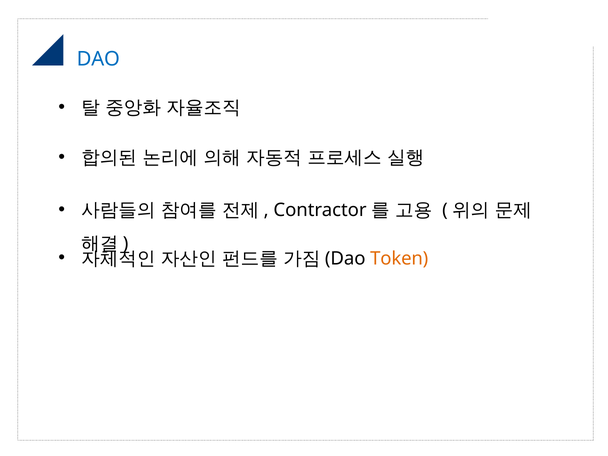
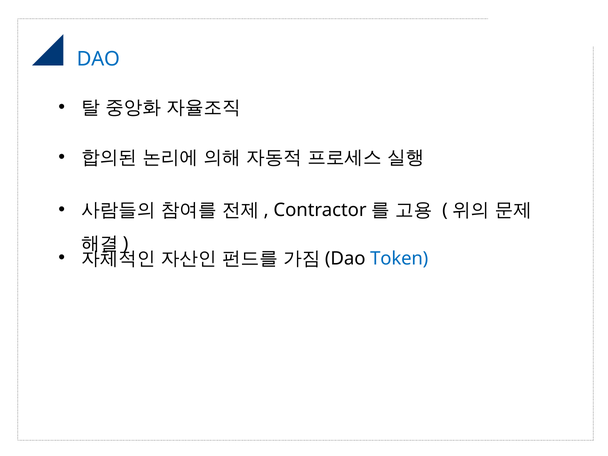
Token colour: orange -> blue (399, 258)
